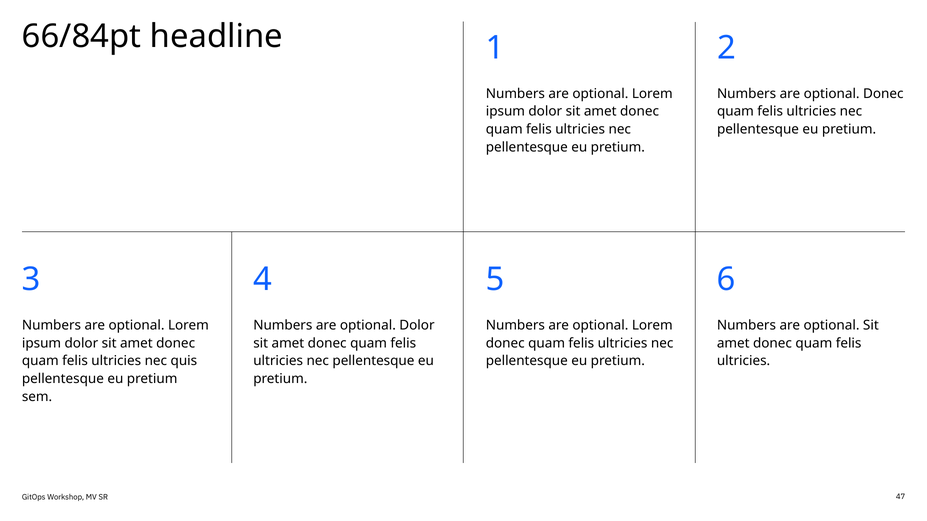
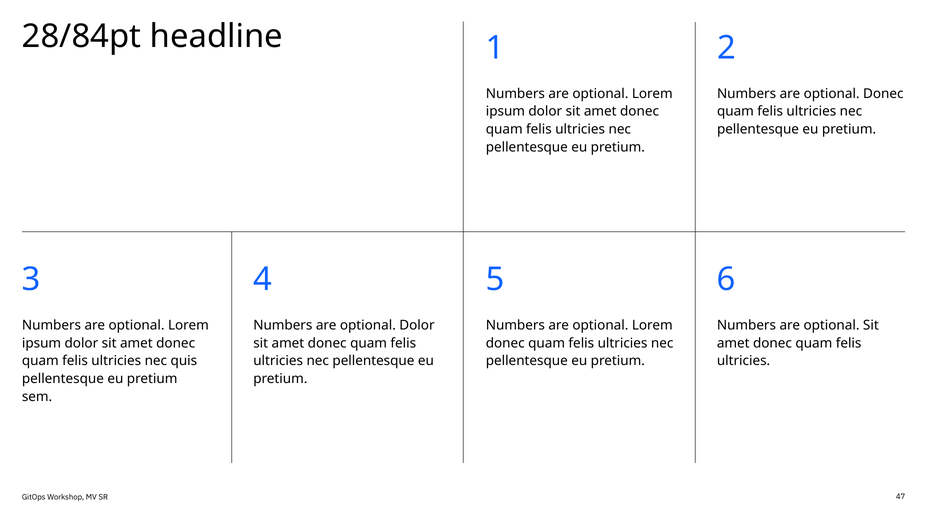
66/84pt: 66/84pt -> 28/84pt (82, 37)
